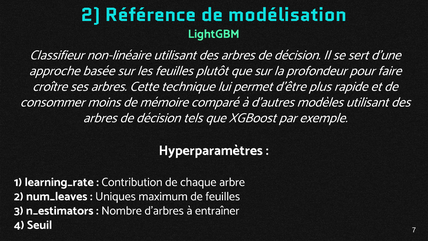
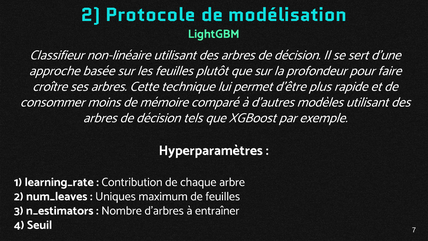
Référence: Référence -> Protocole (151, 15)
